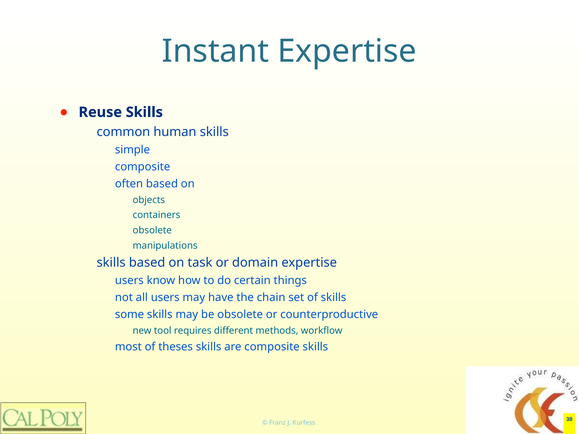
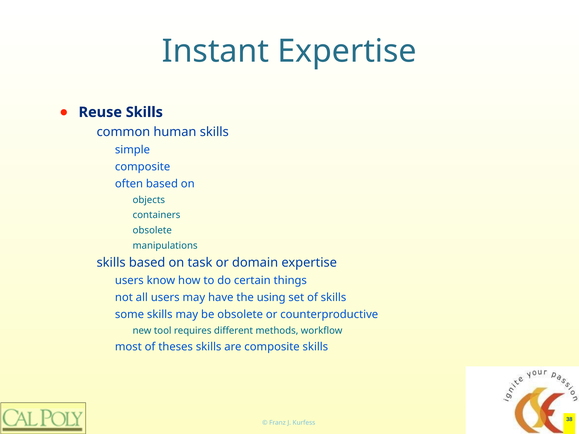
chain: chain -> using (271, 298)
